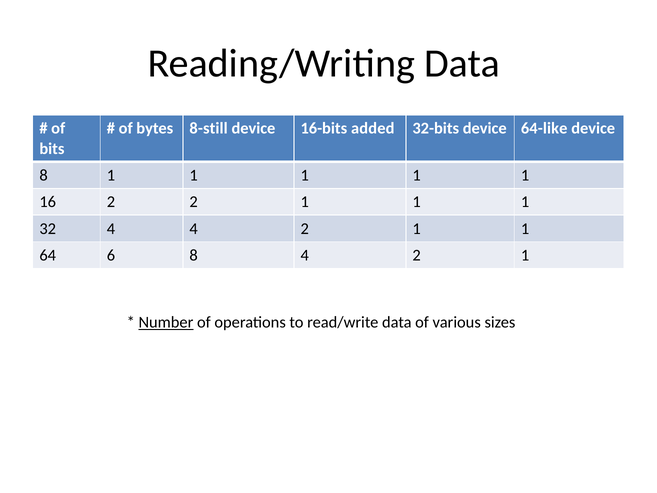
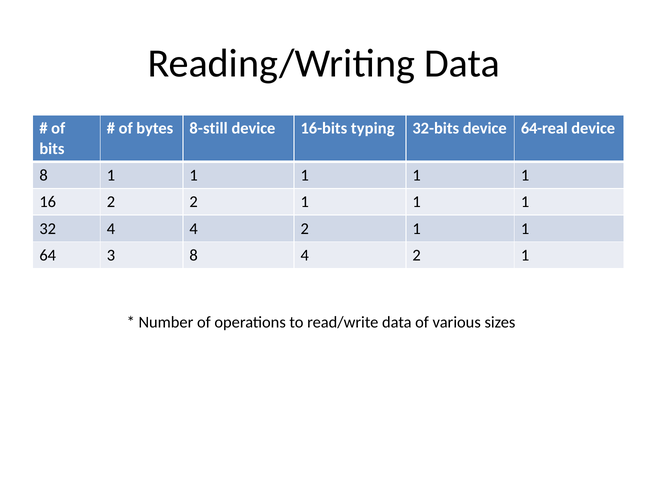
added: added -> typing (373, 128)
64-like: 64-like -> 64-real (544, 128)
6: 6 -> 3 (111, 255)
Number underline: present -> none (166, 322)
